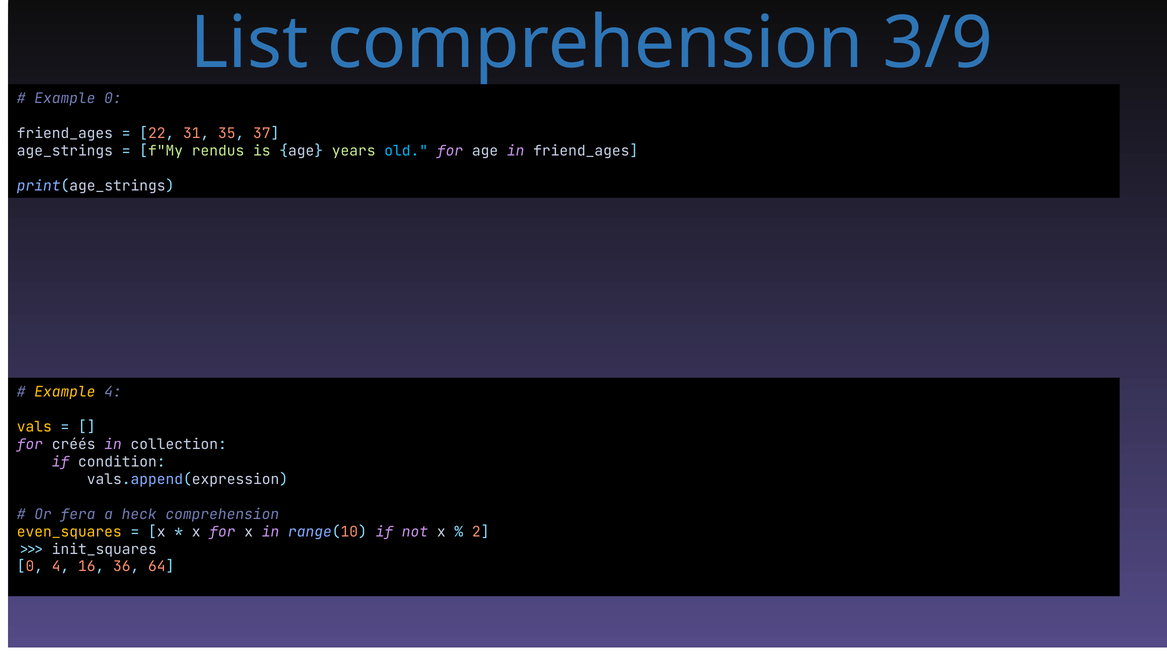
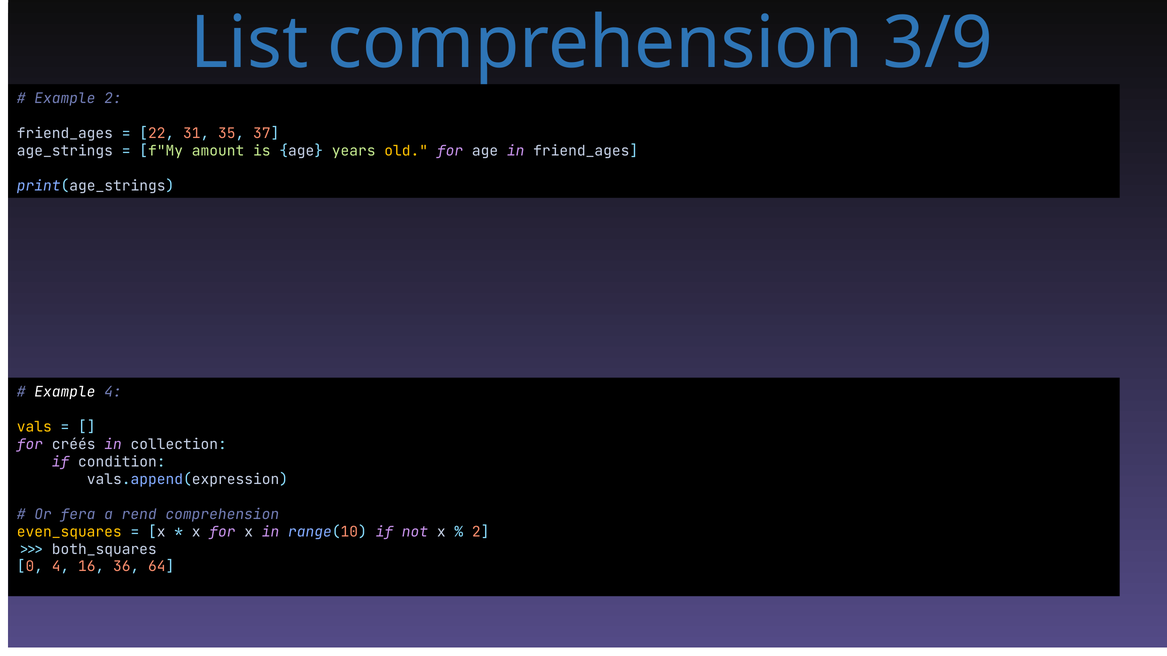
Example 0: 0 -> 2 (113, 98)
rendus: rendus -> amount (218, 151)
old colour: light blue -> yellow (406, 151)
Example colour: yellow -> white (65, 392)
heck: heck -> rend (139, 515)
init_squares: init_squares -> both_squares (104, 550)
